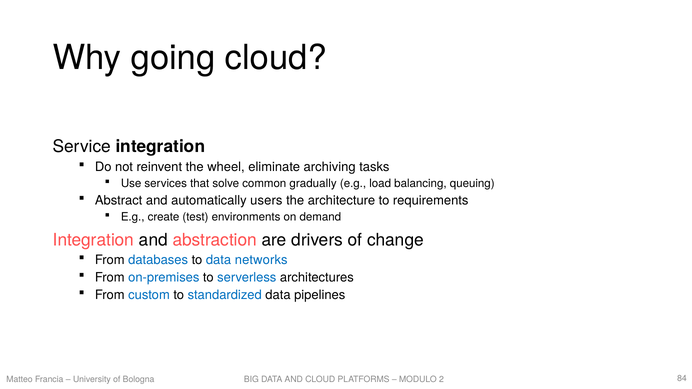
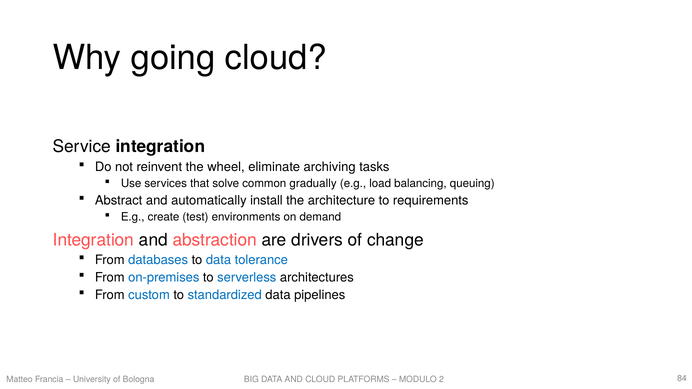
users: users -> install (266, 200)
networks: networks -> tolerance (261, 260)
